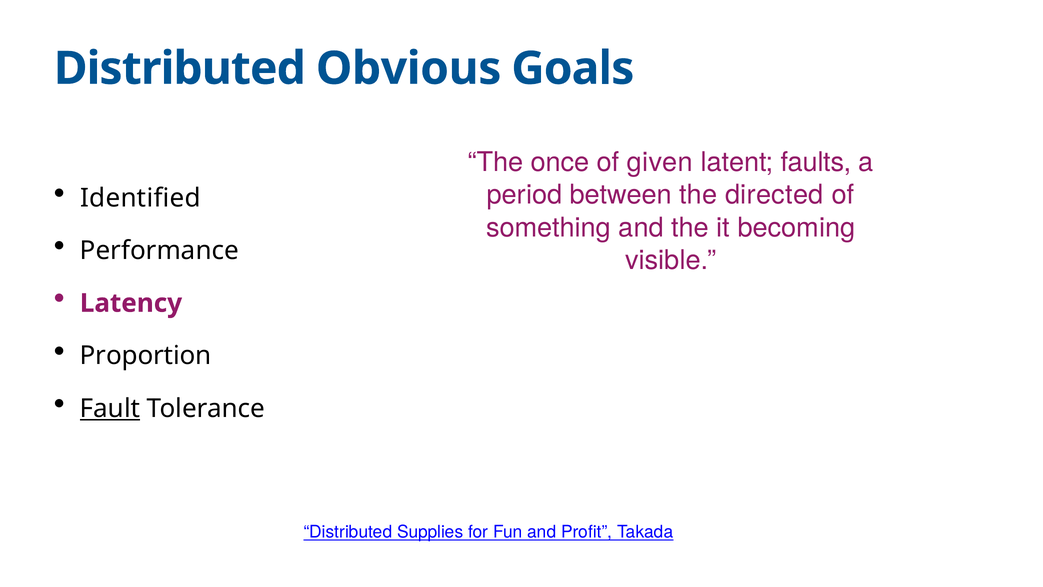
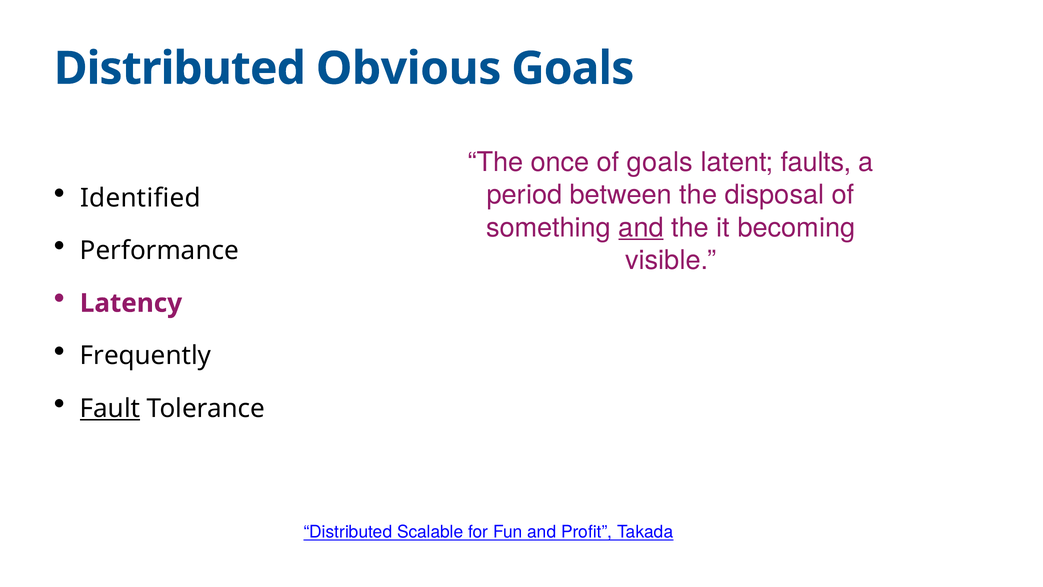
of given: given -> goals (660, 162)
directed: directed -> disposal (774, 195)
and underline: none -> present (641, 227)
Proportion: Proportion -> Frequently (146, 356)
Supplies: Supplies -> Scalable (430, 532)
